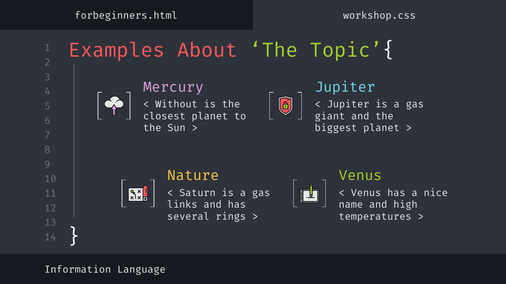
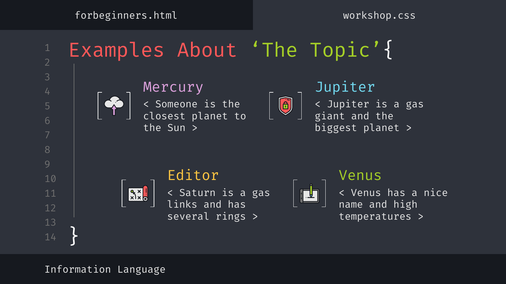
Without: Without -> Someone (176, 105)
Nature: Nature -> Editor (193, 176)
